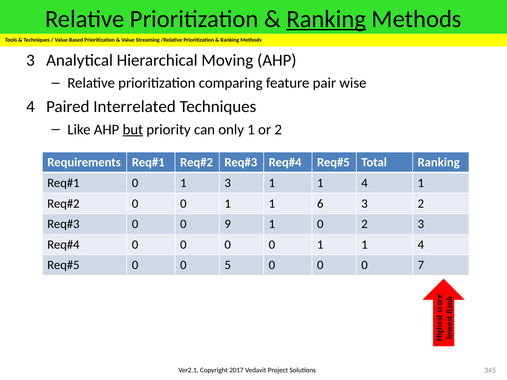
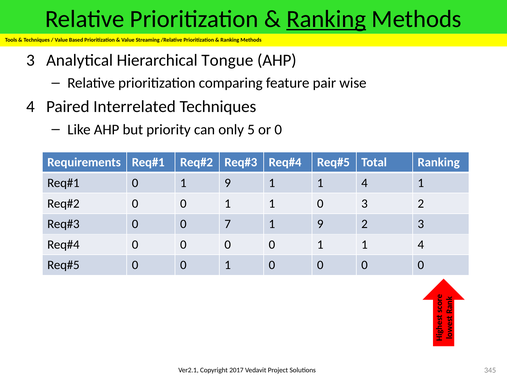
Moving: Moving -> Tongue (227, 60)
but underline: present -> none (133, 130)
only 1: 1 -> 5 (251, 130)
or 2: 2 -> 0 (278, 130)
0 1 3: 3 -> 9 (228, 183)
1 1 6: 6 -> 0 (320, 204)
9: 9 -> 7 (228, 224)
0: 0 -> 9 (320, 224)
5: 5 -> 1 (228, 265)
7: 7 -> 0 (421, 265)
